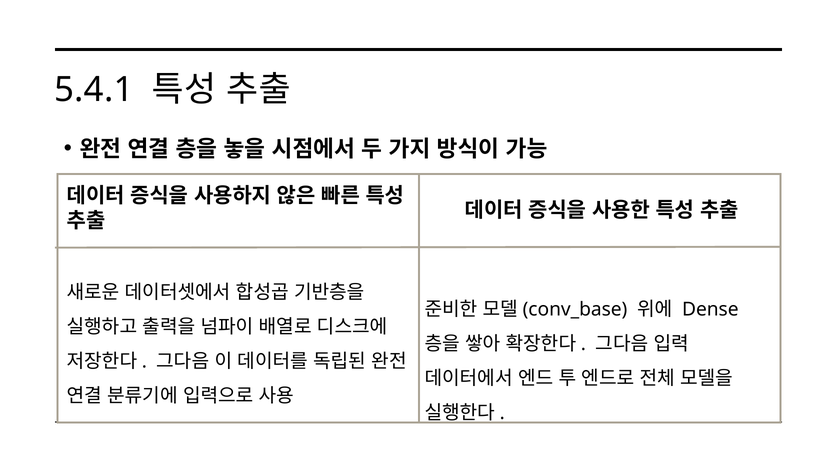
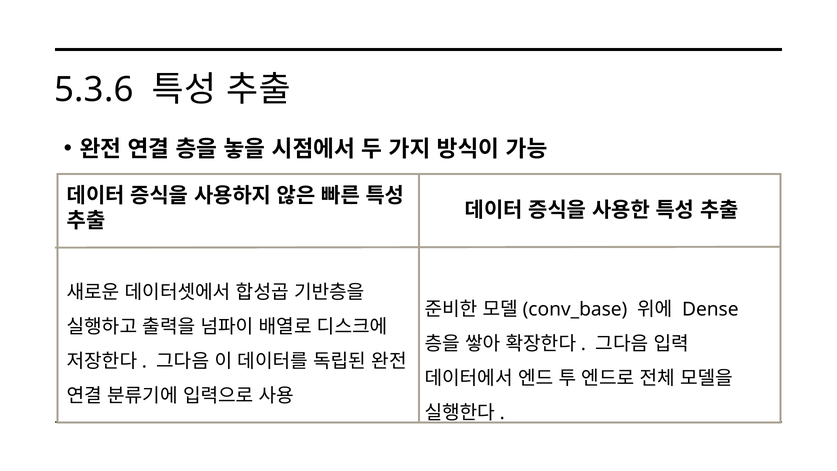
5.4.1: 5.4.1 -> 5.3.6 (94, 90)
